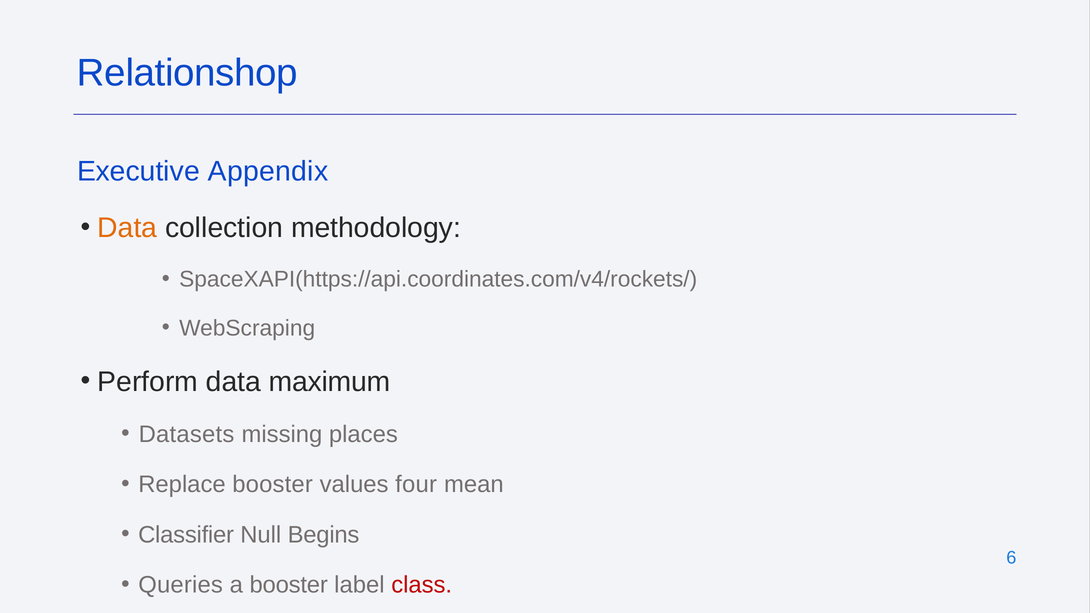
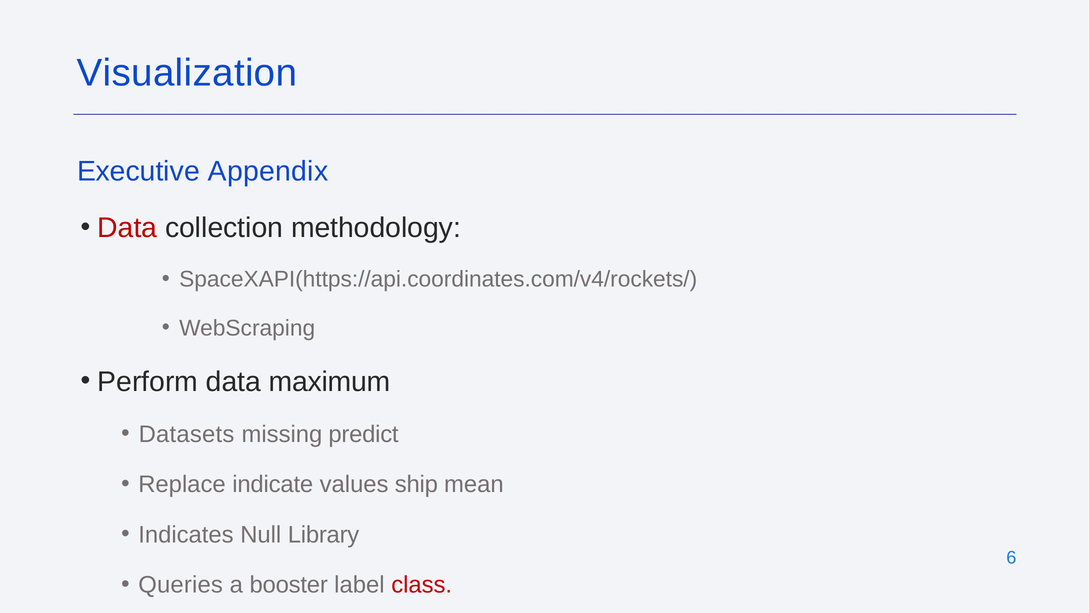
Relationshop: Relationshop -> Visualization (187, 73)
Data colour: orange -> red (127, 228)
places: places -> predict (364, 435)
Replace booster: booster -> indicate (273, 485)
four: four -> ship (416, 485)
Classifier: Classifier -> Indicates (186, 535)
Begins: Begins -> Library (324, 535)
